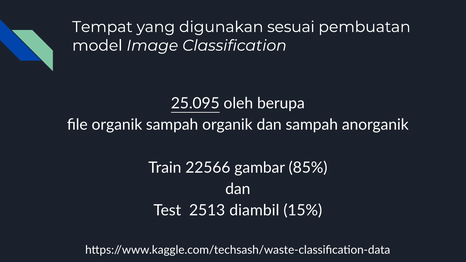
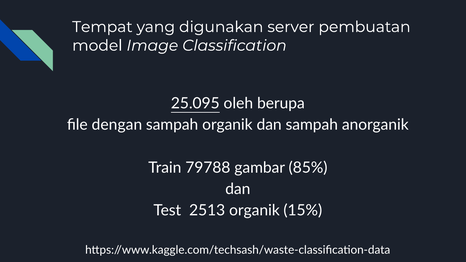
sesuai: sesuai -> server (291, 27)
file organik: organik -> dengan (117, 125)
22566: 22566 -> 79788 (208, 168)
2513 diambil: diambil -> organik (254, 210)
